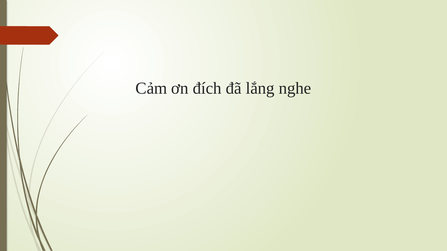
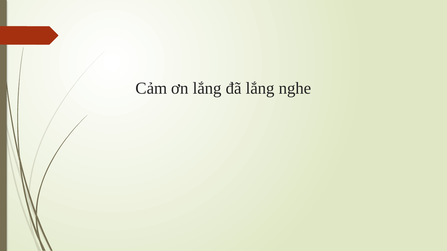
ơn đích: đích -> lắng (207, 88)
